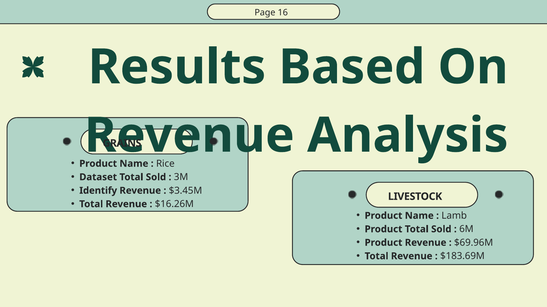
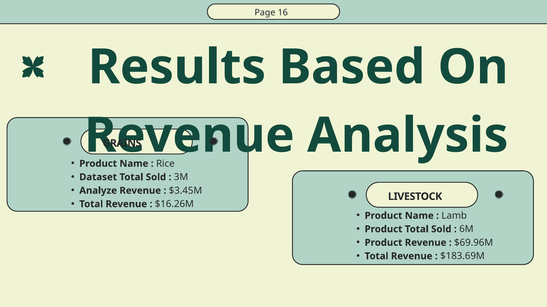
Identify: Identify -> Analyze (98, 191)
